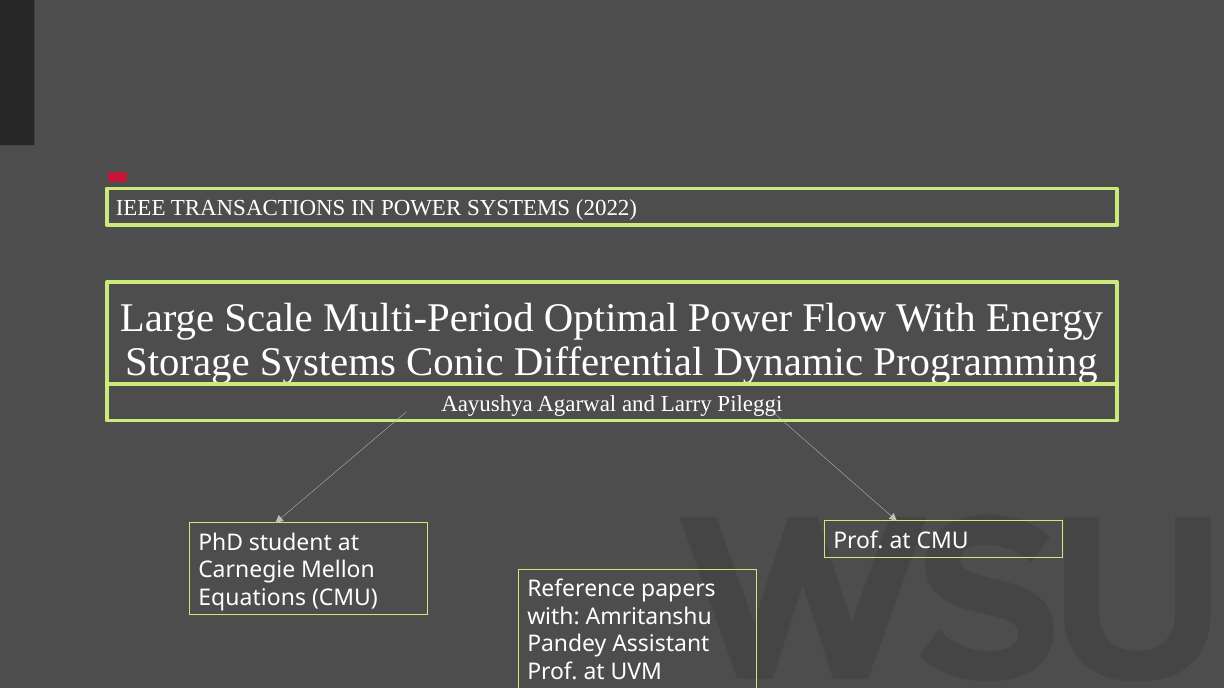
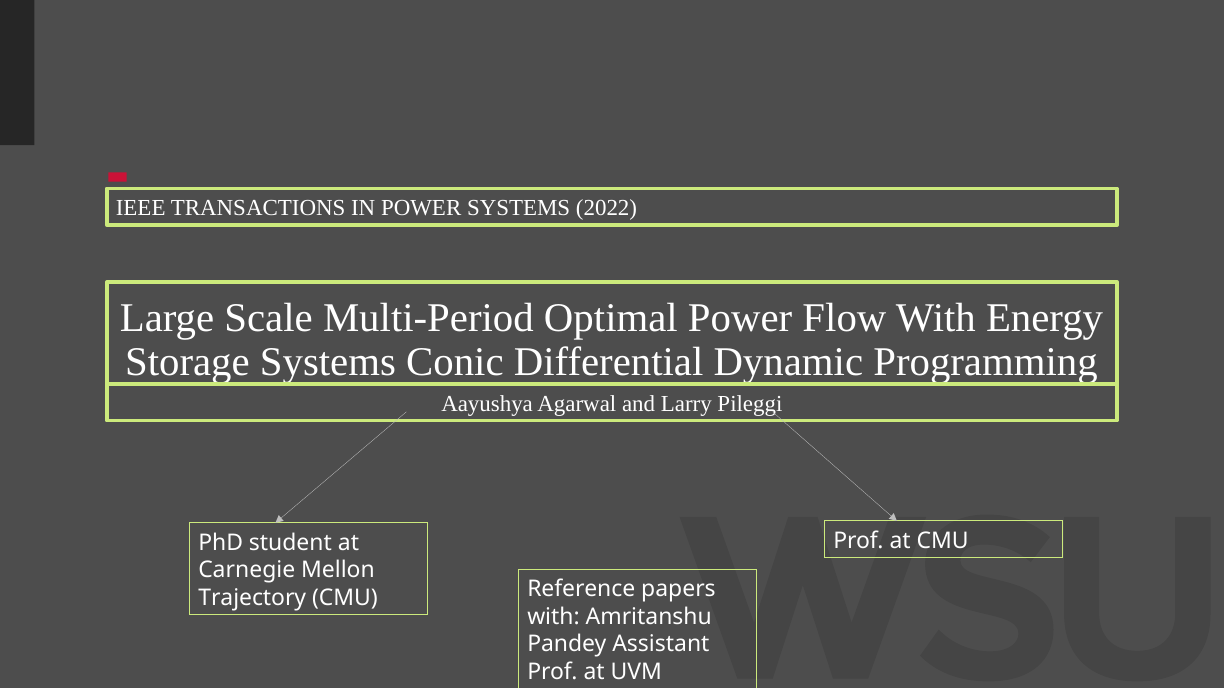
Equations: Equations -> Trajectory (252, 598)
